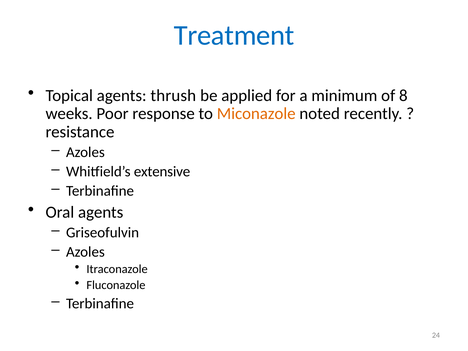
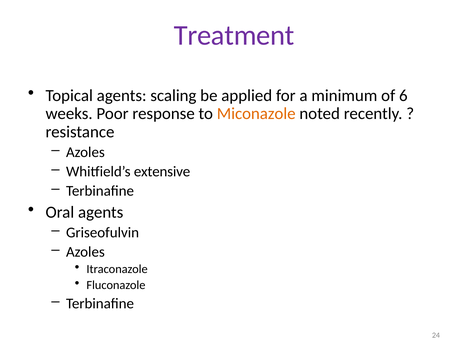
Treatment colour: blue -> purple (234, 36)
thrush: thrush -> scaling (173, 96)
8: 8 -> 6 (403, 96)
